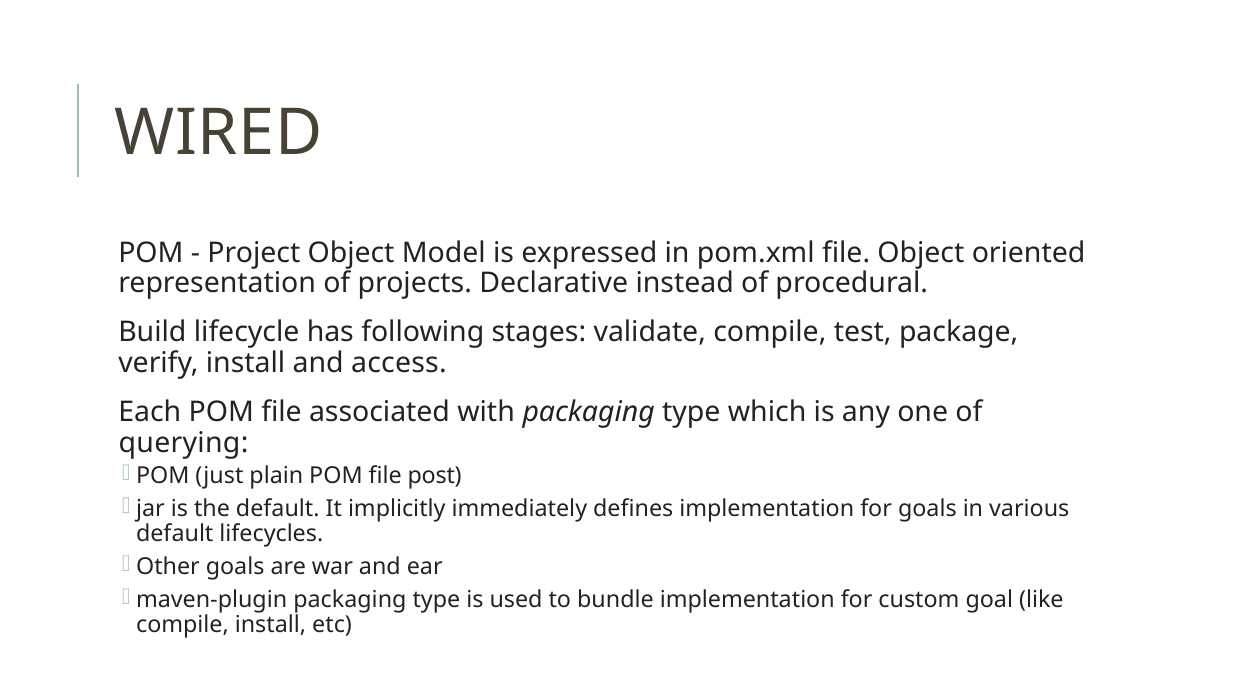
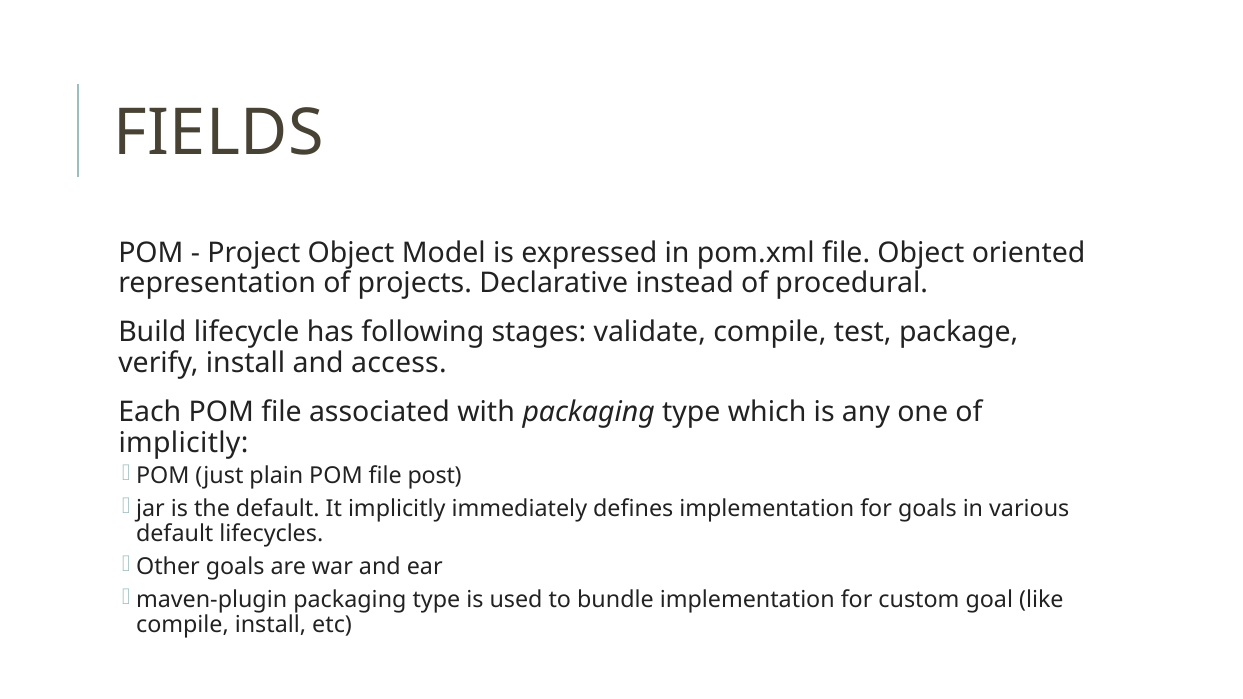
WIRED: WIRED -> FIELDS (219, 133)
querying: querying -> implicitly (184, 443)
